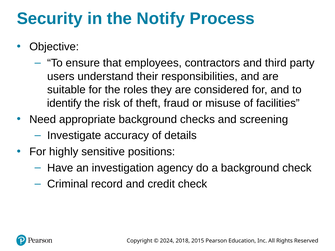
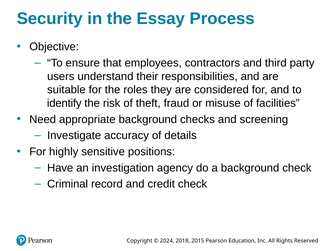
Notify: Notify -> Essay (161, 19)
